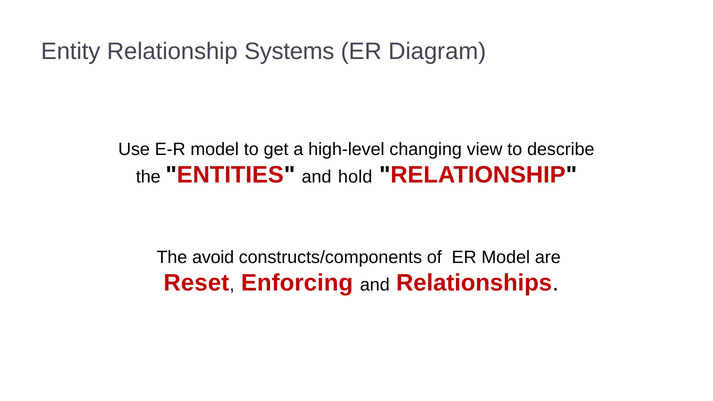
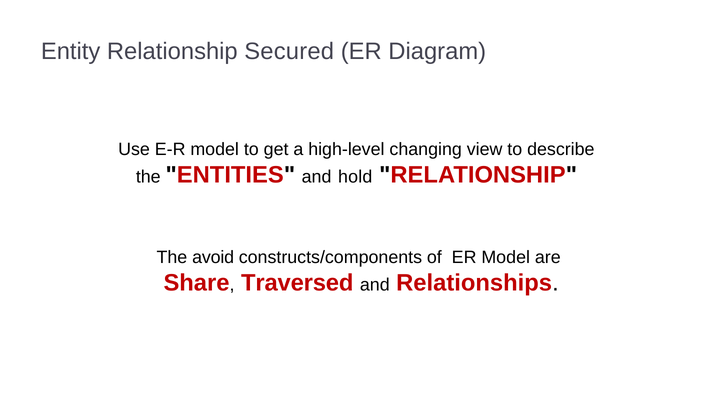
Systems: Systems -> Secured (289, 52)
Reset: Reset -> Share (197, 283)
Enforcing: Enforcing -> Traversed (297, 283)
